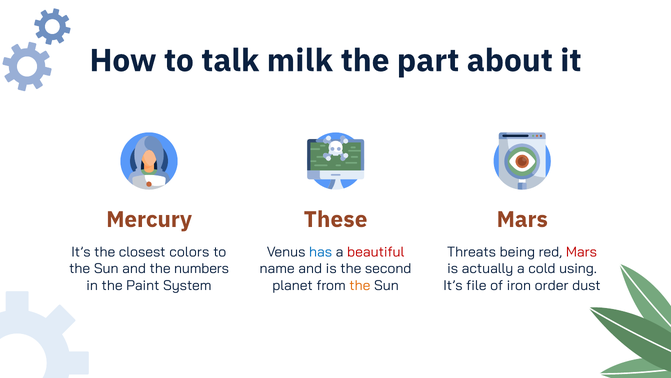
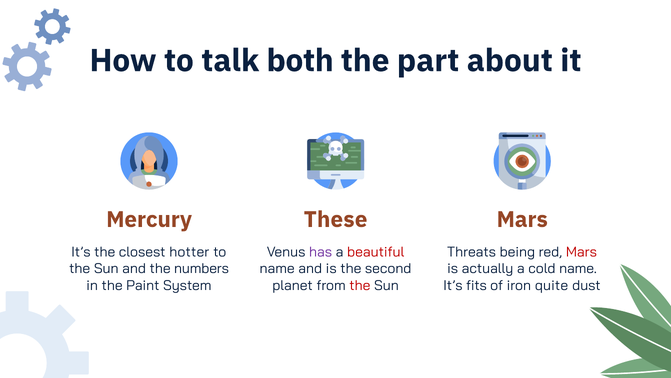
milk: milk -> both (300, 61)
colors: colors -> hotter (189, 252)
has colour: blue -> purple (321, 252)
cold using: using -> name (578, 268)
the colour: orange -> red (360, 285)
file: file -> fits (476, 285)
order: order -> quite (552, 285)
